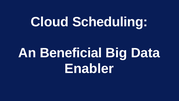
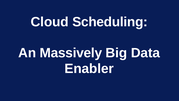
Beneficial: Beneficial -> Massively (71, 53)
